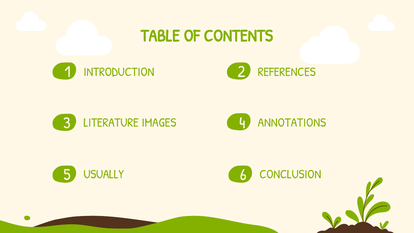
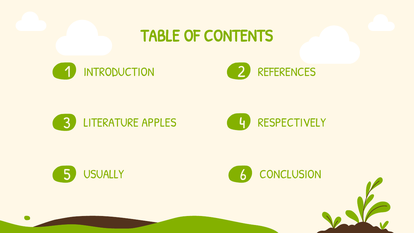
IMAGES: IMAGES -> APPLES (159, 123)
ANNOTATIONS: ANNOTATIONS -> RESPECTIVELY (292, 123)
